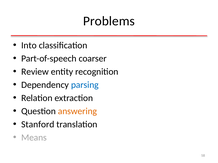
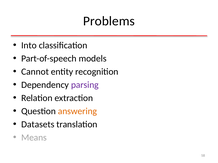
coarser: coarser -> models (93, 59)
Review: Review -> Cannot (35, 72)
parsing colour: blue -> purple (85, 85)
Stanford: Stanford -> Datasets (38, 125)
